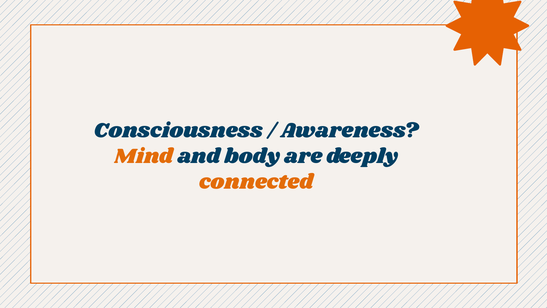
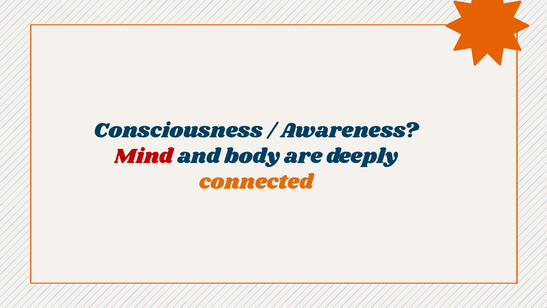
Mind colour: orange -> red (144, 156)
